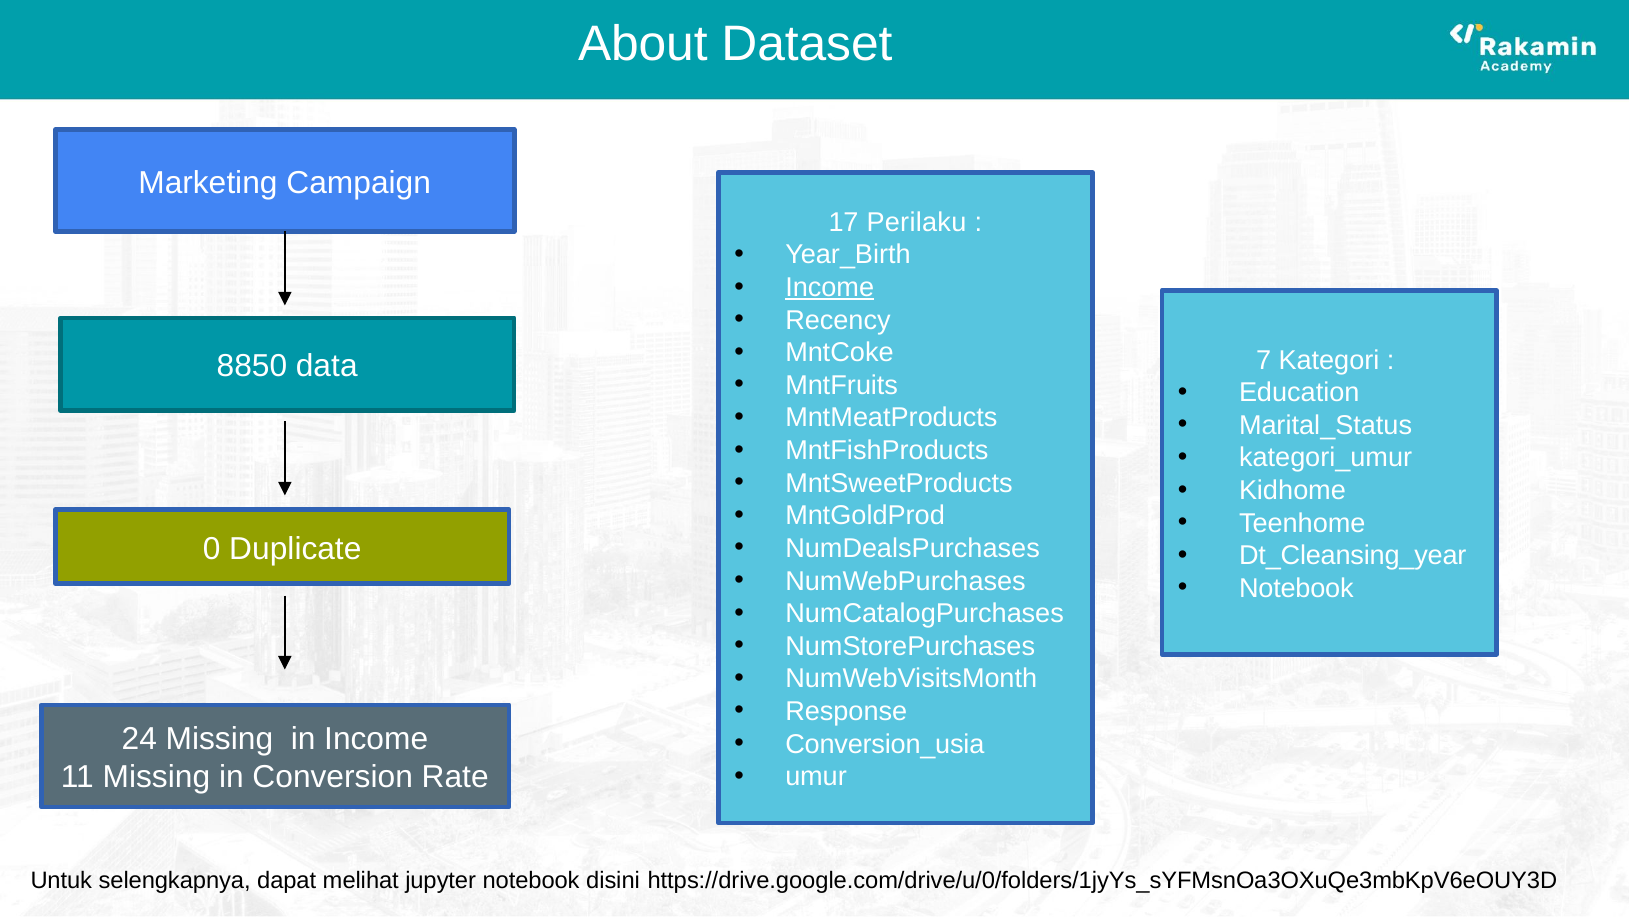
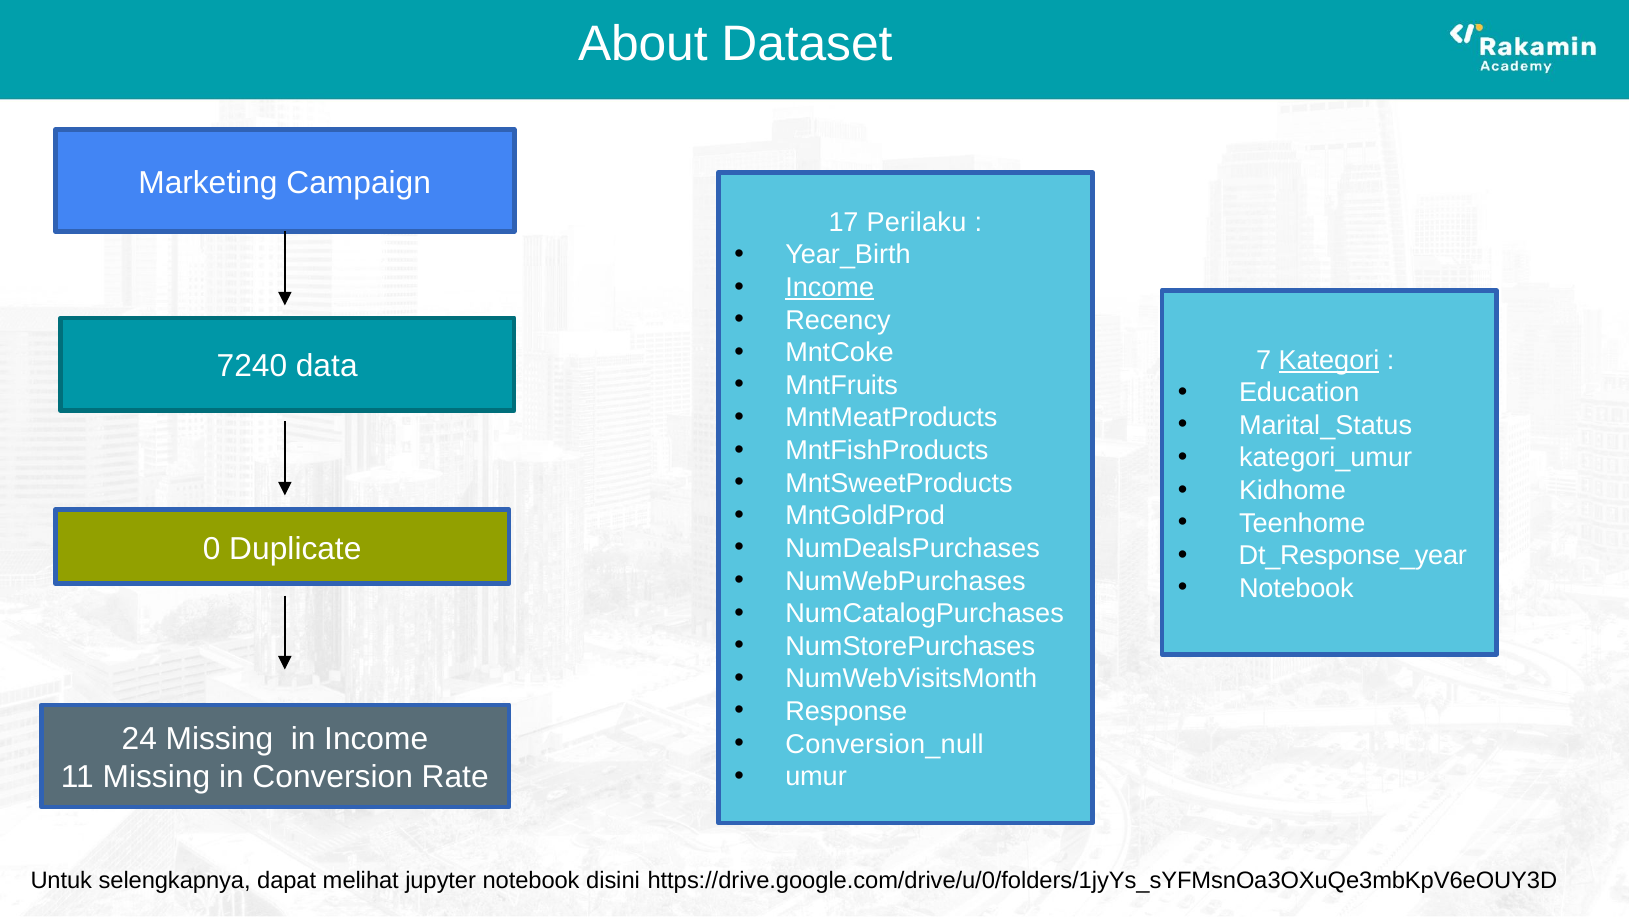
Kategori underline: none -> present (1329, 360)
8850: 8850 -> 7240 (252, 366)
Dt_Cleansing_year: Dt_Cleansing_year -> Dt_Response_year (1353, 555)
Conversion_usia: Conversion_usia -> Conversion_null (885, 744)
